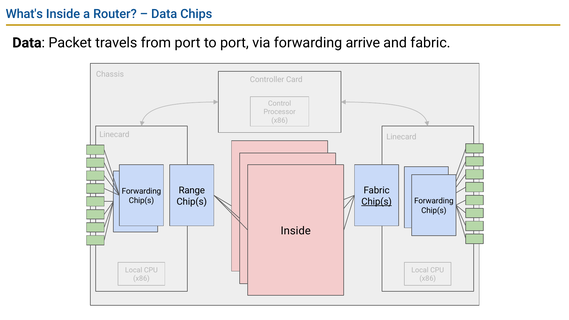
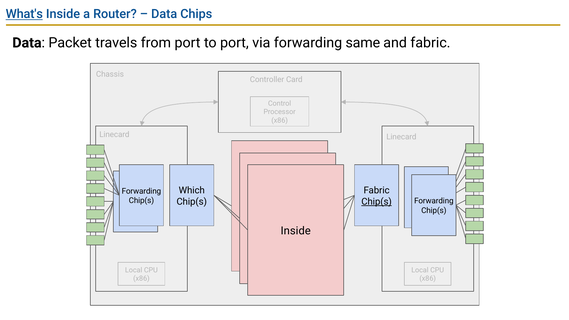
What's underline: none -> present (24, 14)
arrive: arrive -> same (363, 43)
Range: Range -> Which (192, 190)
